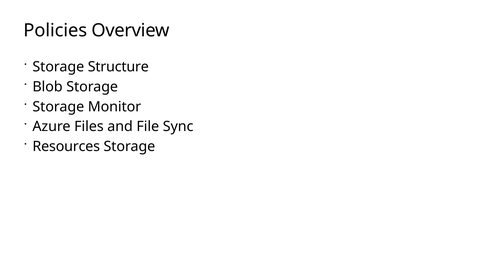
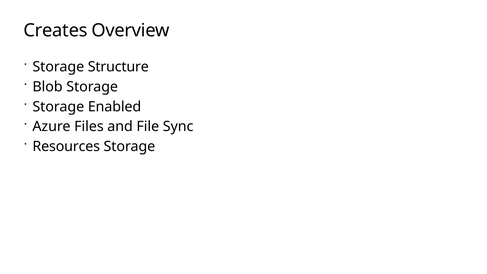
Policies: Policies -> Creates (55, 30)
Monitor: Monitor -> Enabled (115, 107)
